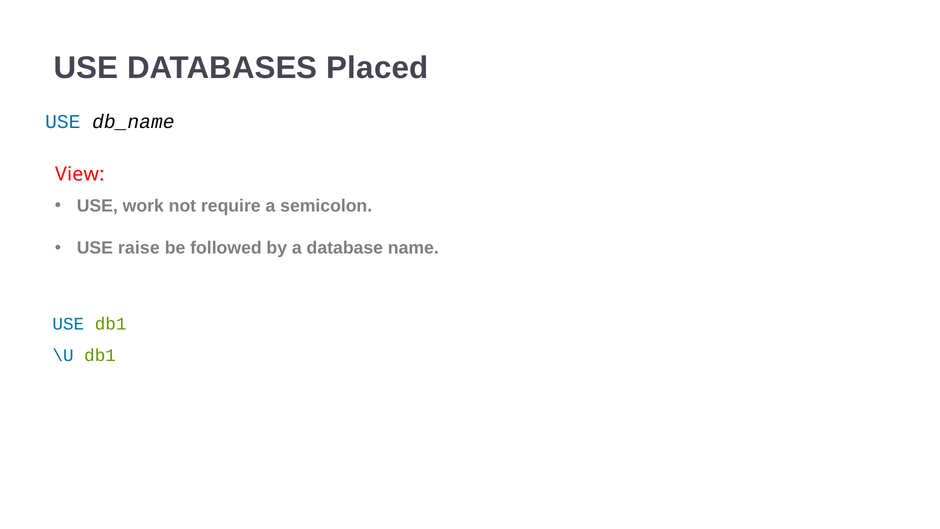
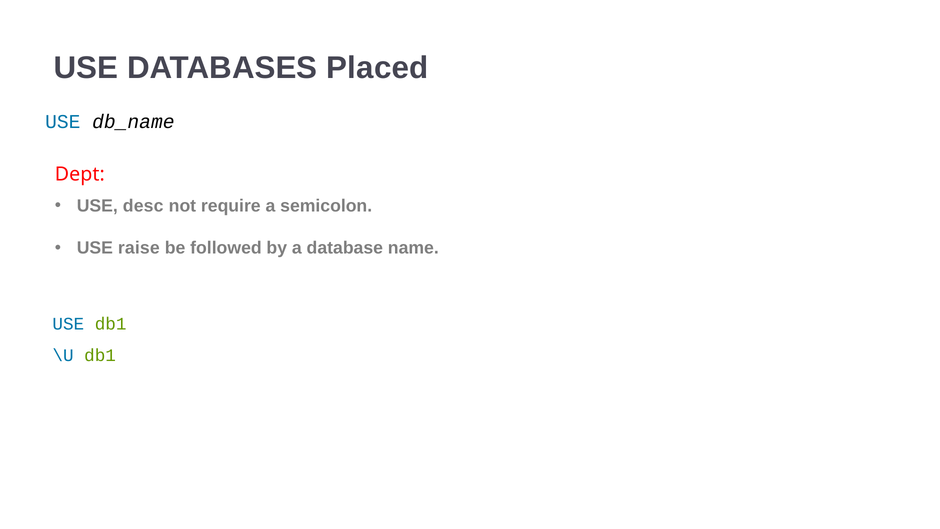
View: View -> Dept (80, 174)
work: work -> desc (143, 206)
